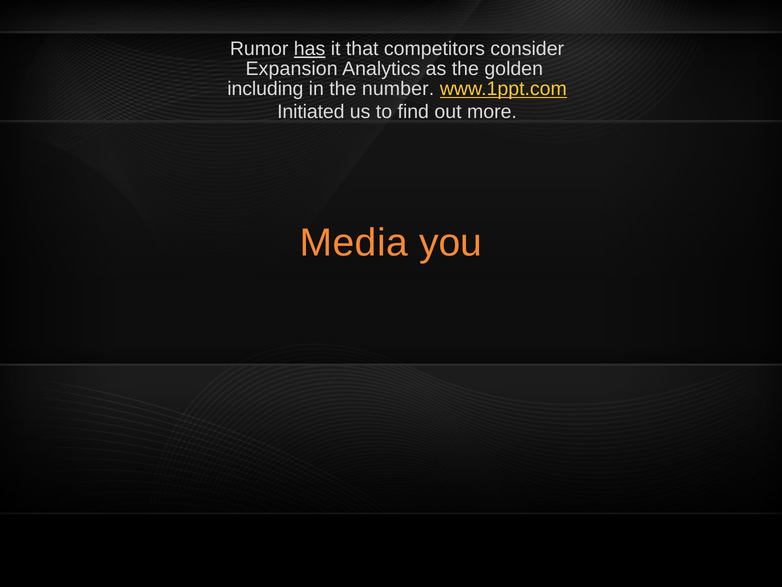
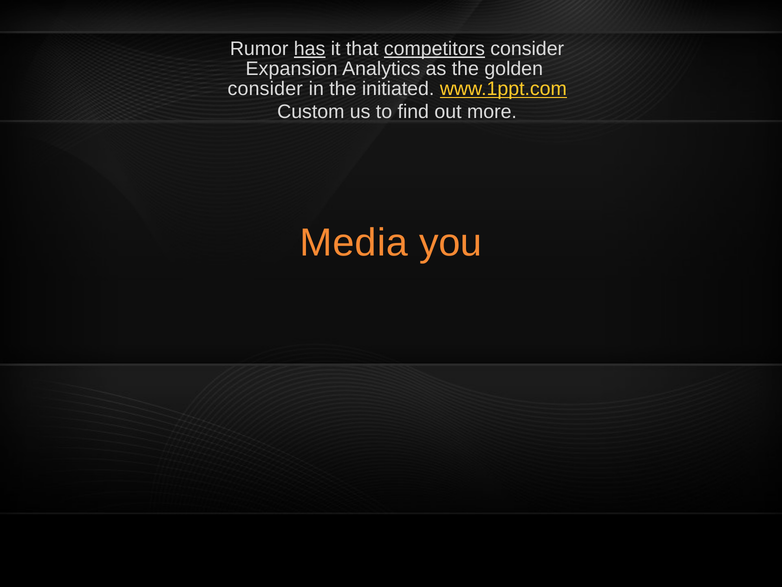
competitors underline: none -> present (434, 49)
including: including -> consider (265, 89)
number: number -> initiated (398, 89)
Initiated: Initiated -> Custom (311, 112)
